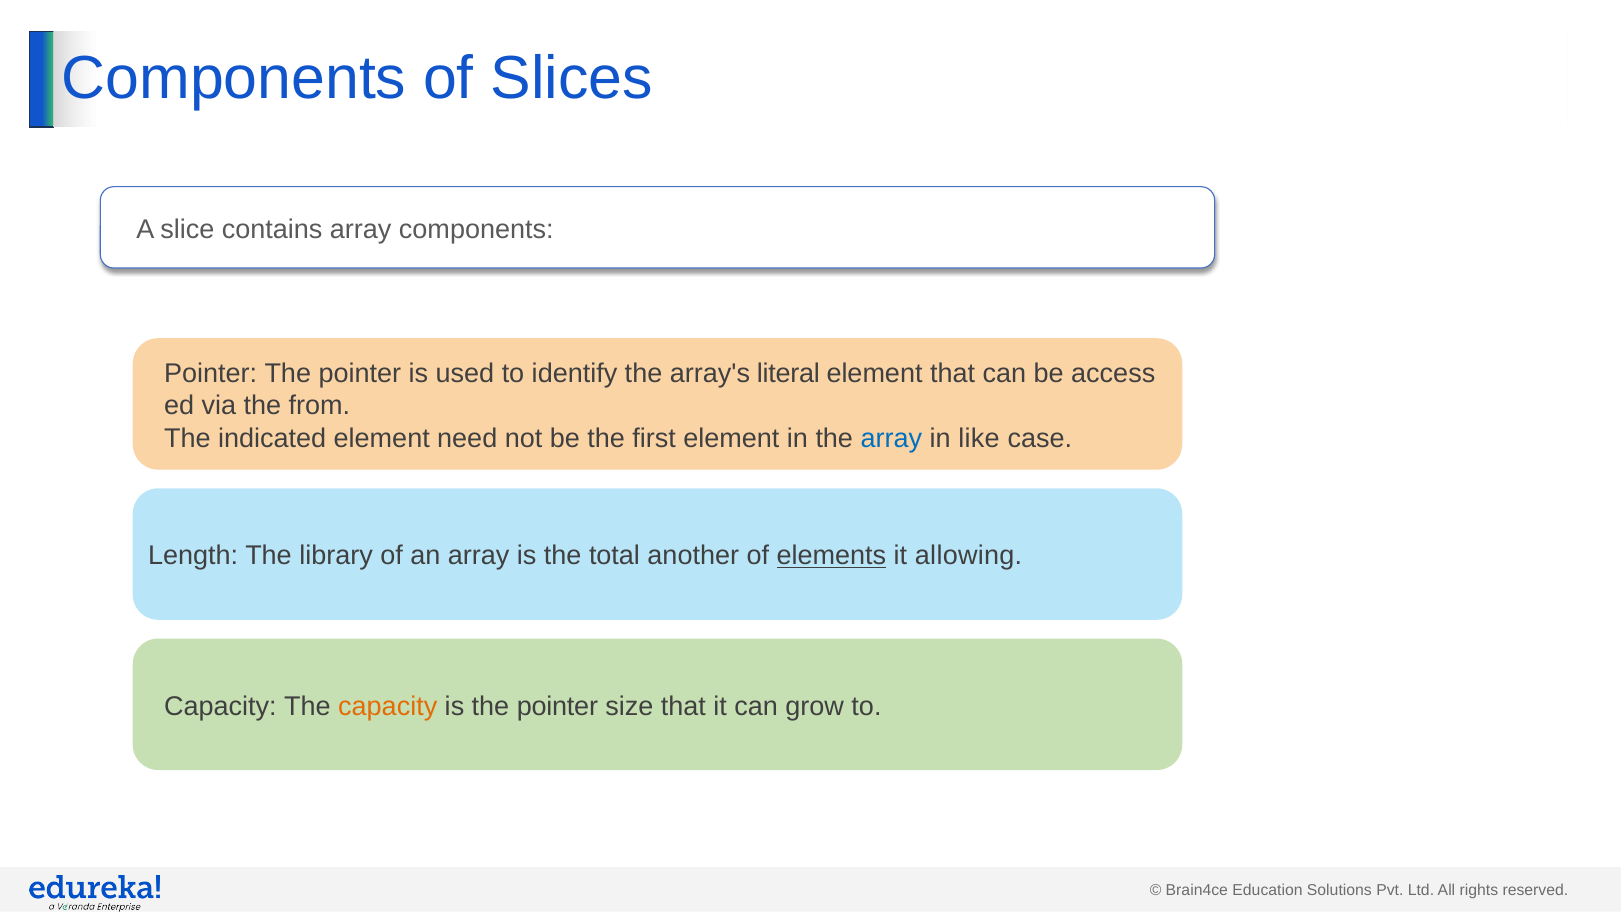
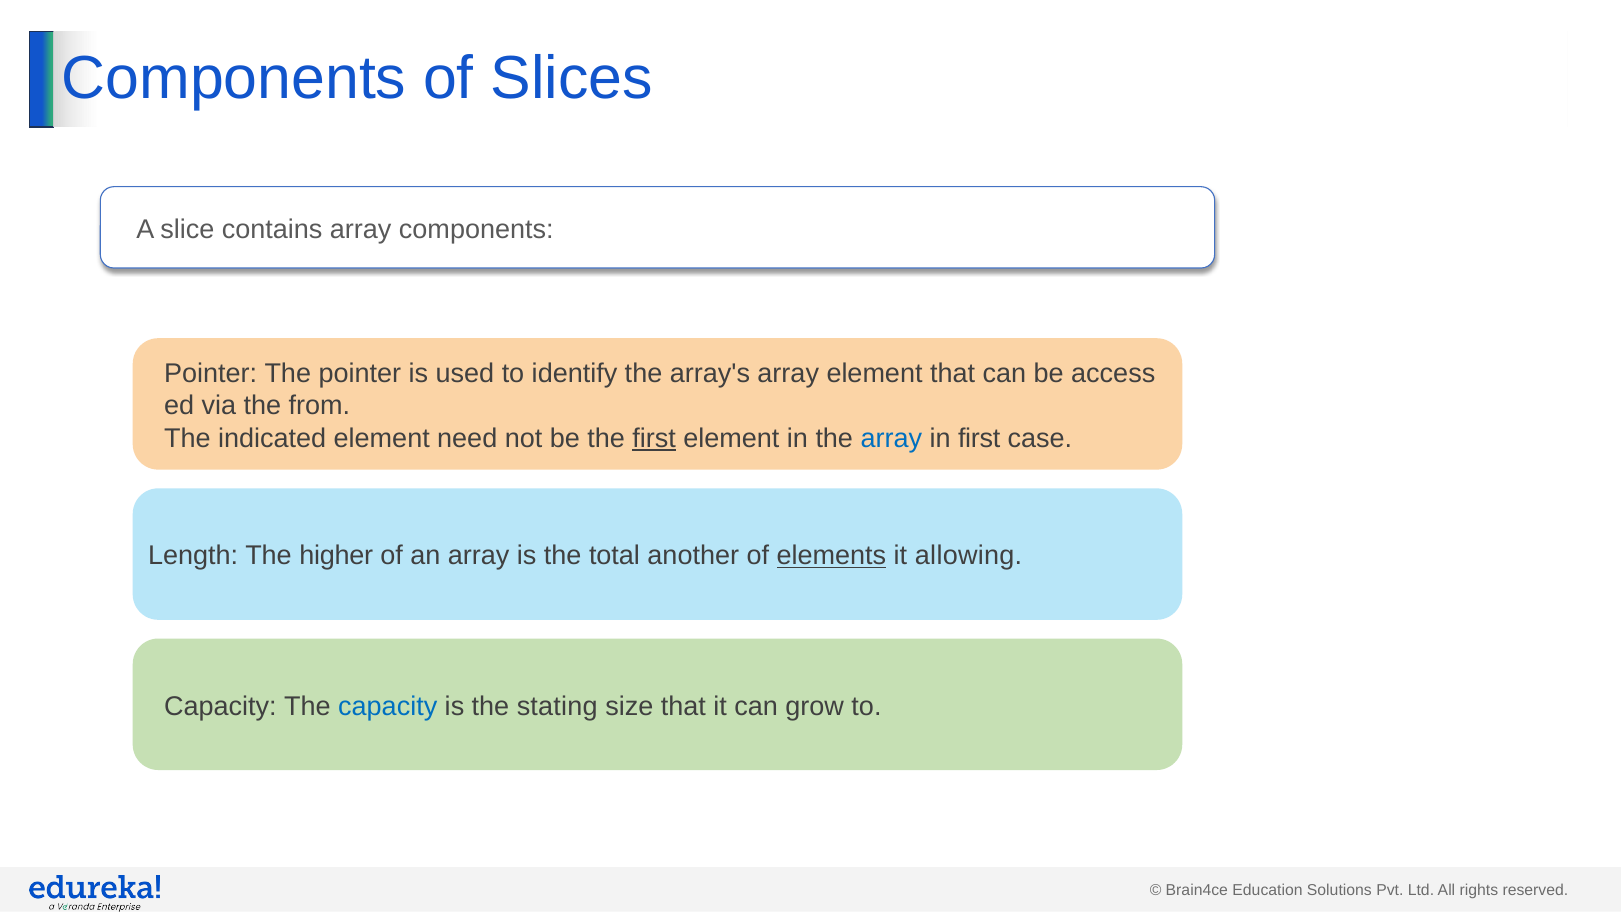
array's literal: literal -> array (788, 373)
first underline: none -> present (654, 438)
in like: like -> first (979, 438)
library: library -> higher (336, 556)
capacity colour: orange -> blue (388, 706)
is the pointer: pointer -> stating (557, 706)
